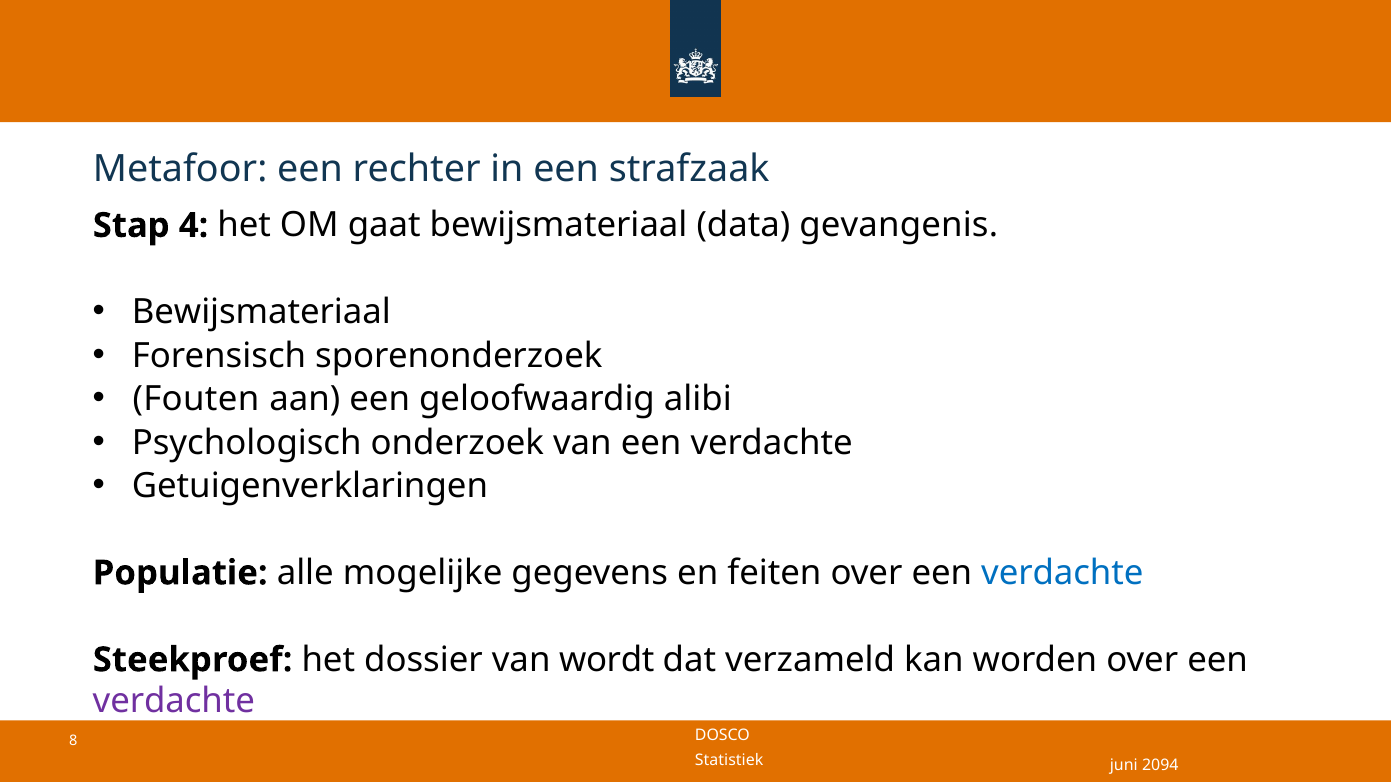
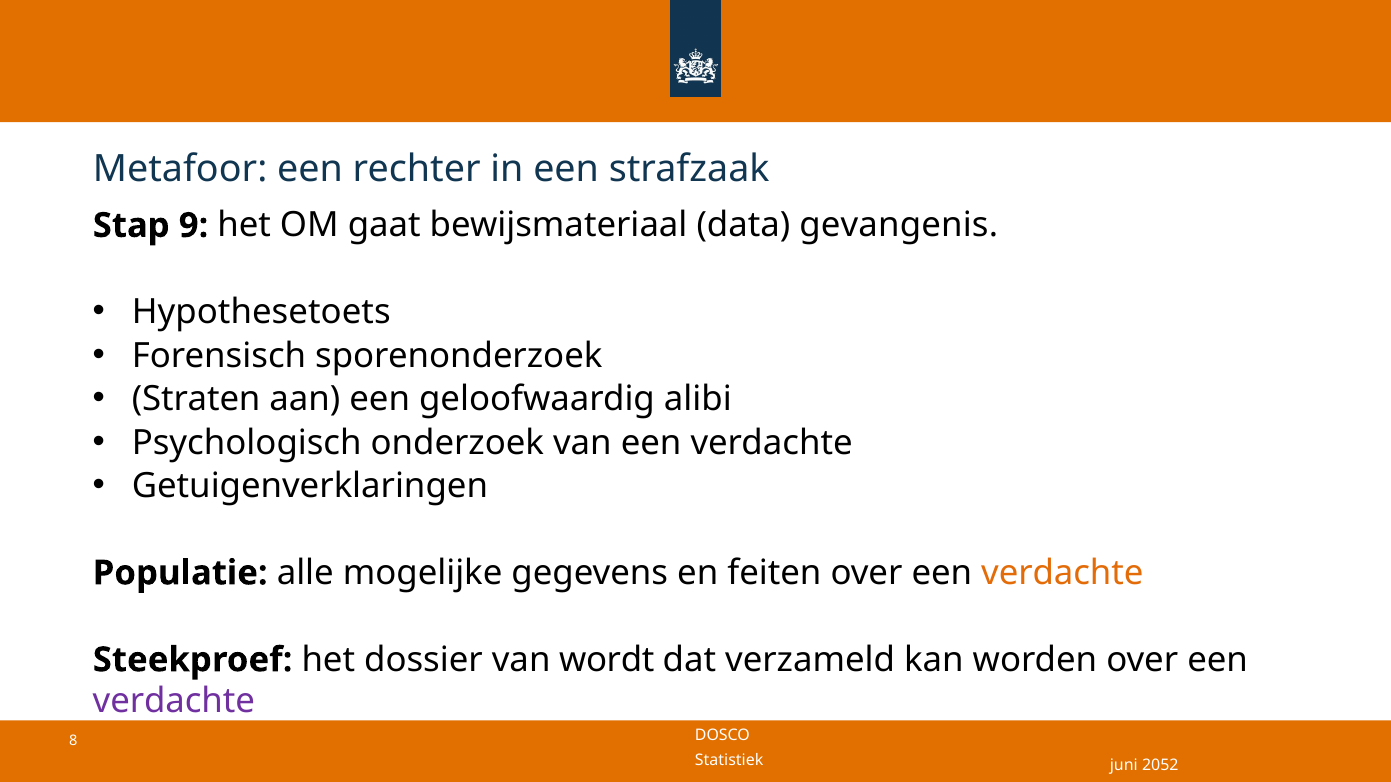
4: 4 -> 9 (194, 226)
Bewijsmateriaal: Bewijsmateriaal -> Hypothesetoets (261, 313)
Fouten: Fouten -> Straten (196, 399)
verdachte colour: blue -> orange (1062, 573)
2094: 2094 -> 2052 (1160, 766)
